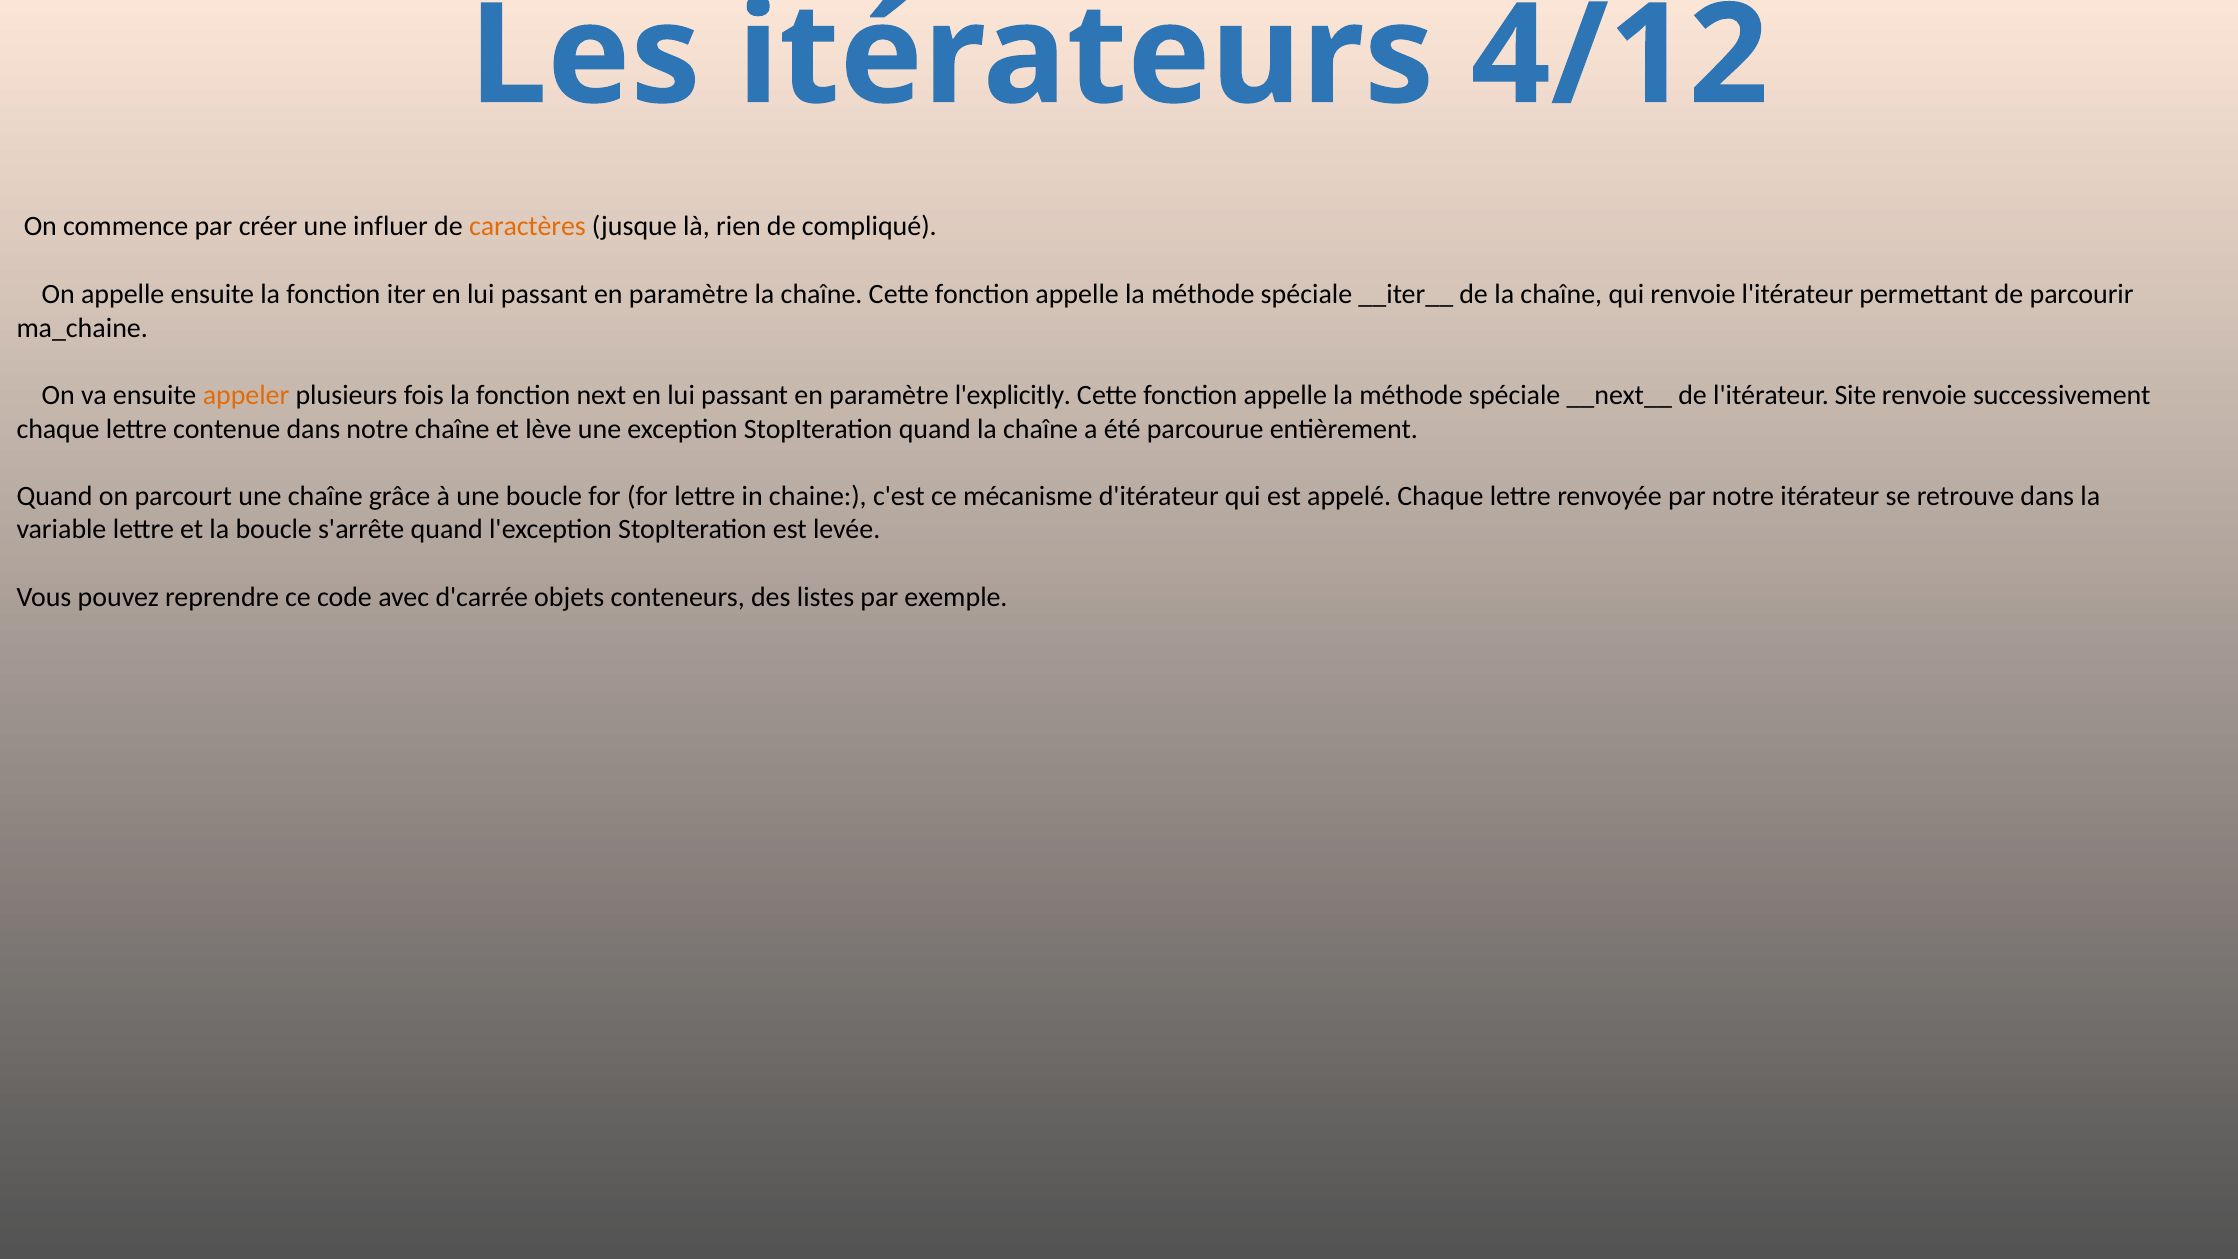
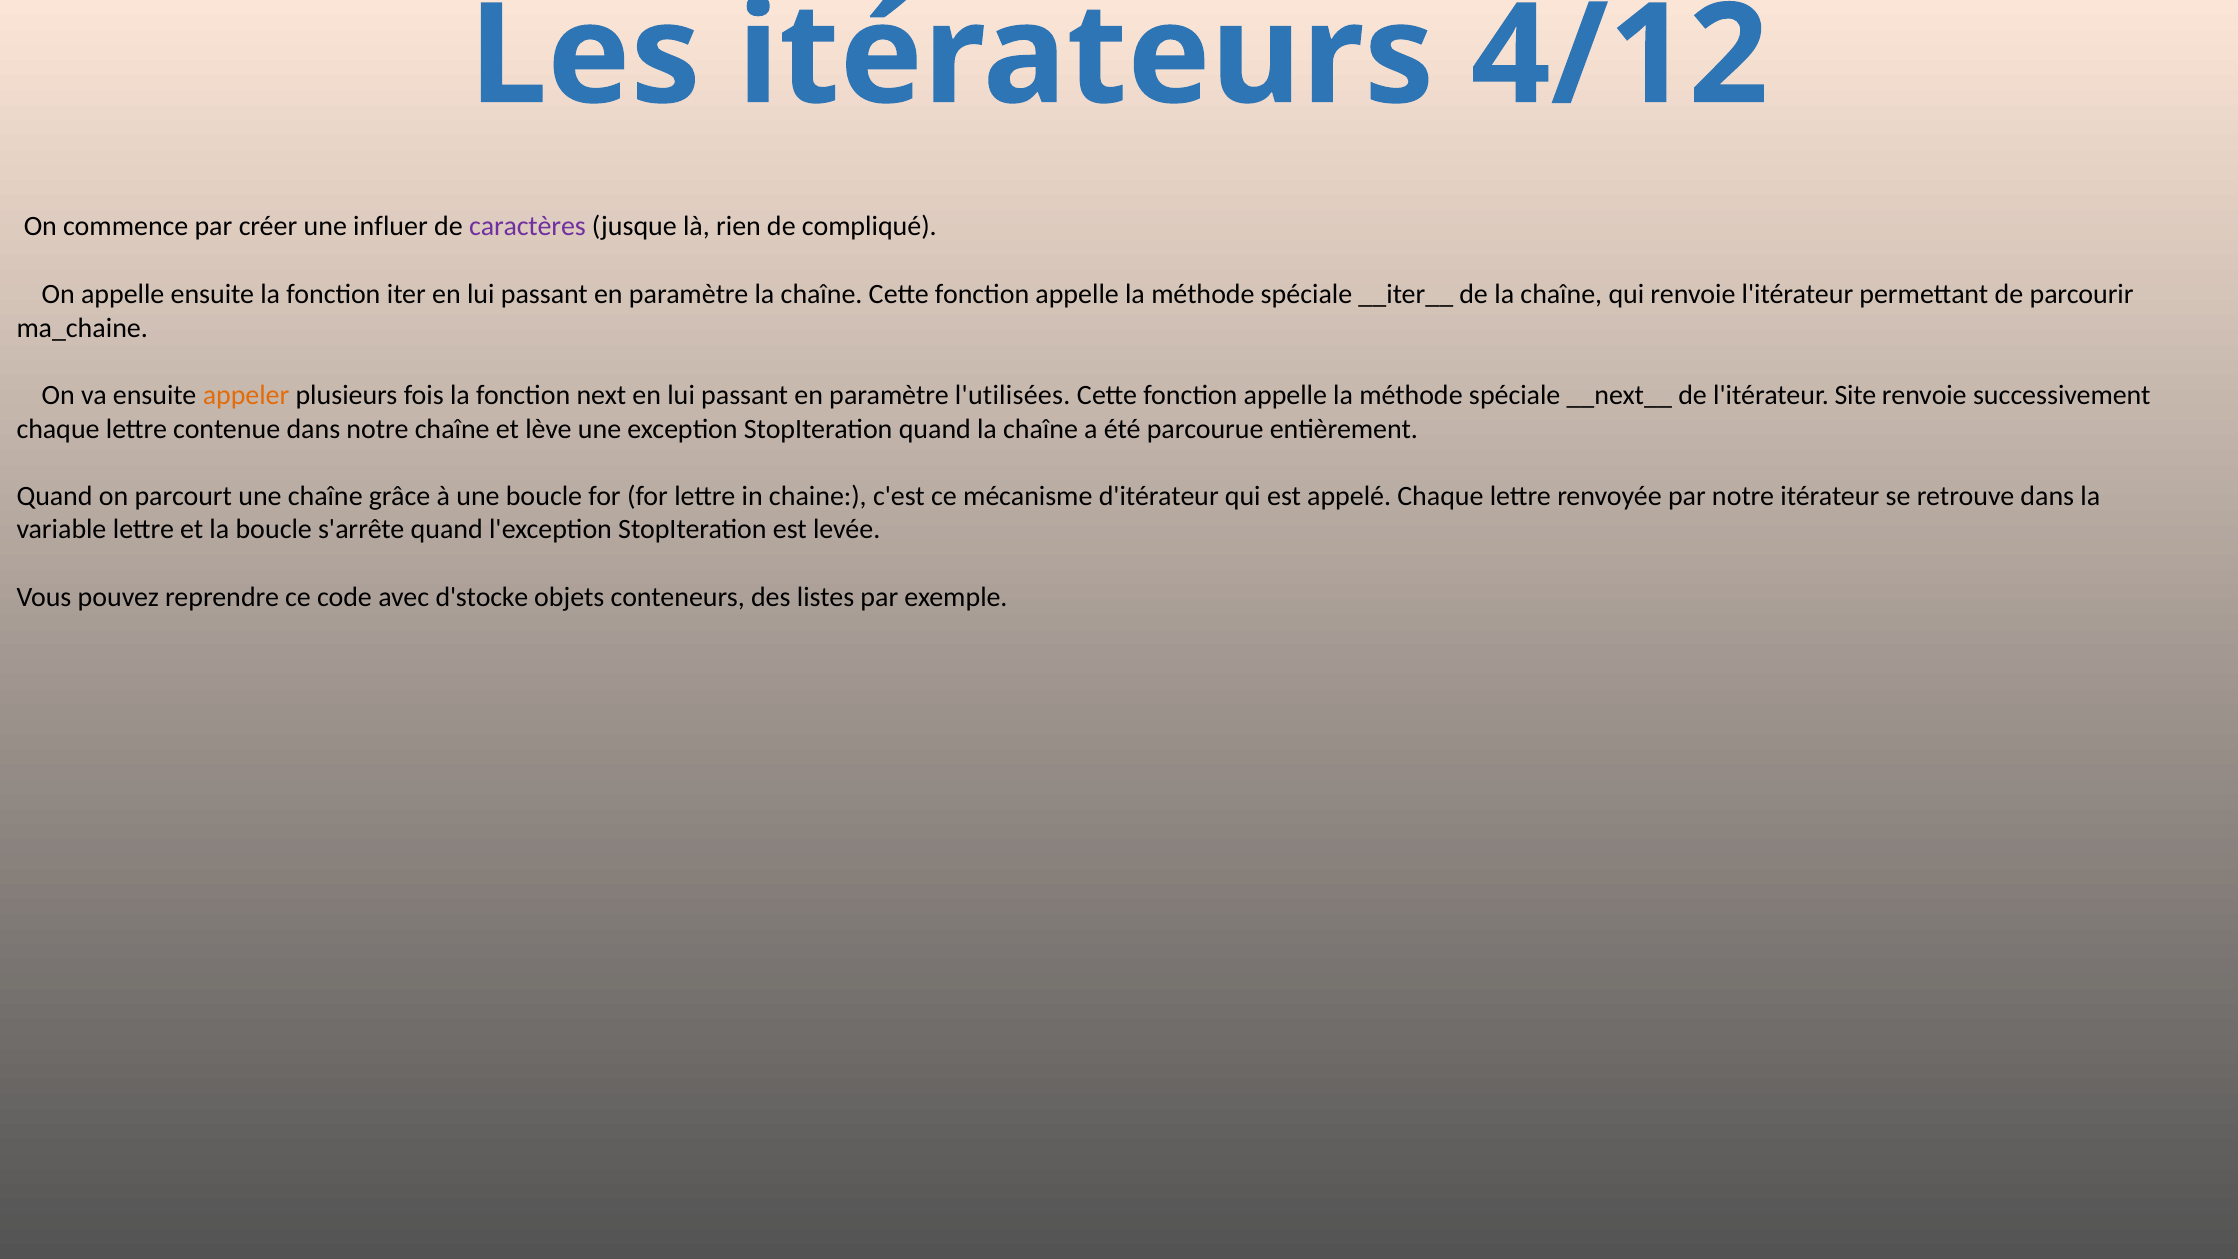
caractères colour: orange -> purple (527, 227)
l'explicitly: l'explicitly -> l'utilisées (1013, 395)
d'carrée: d'carrée -> d'stocke (482, 597)
